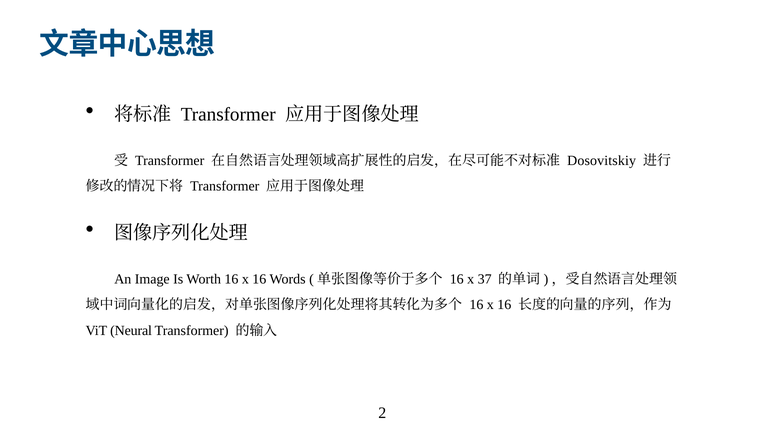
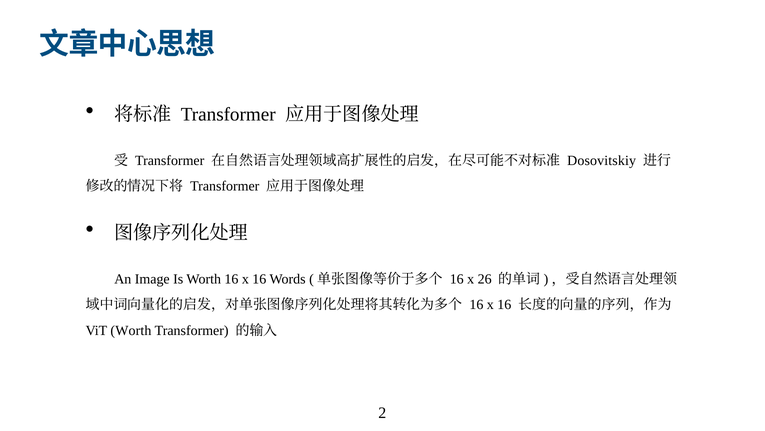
37: 37 -> 26 (485, 279)
ViT Neural: Neural -> Worth (131, 330)
